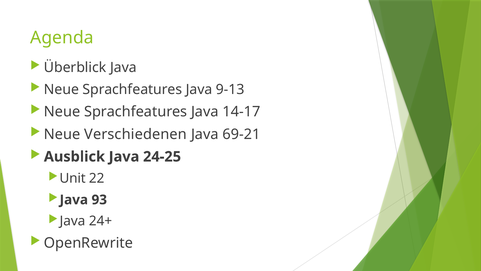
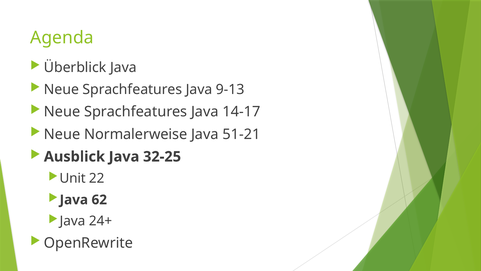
Verschiedenen: Verschiedenen -> Normalerweise (136, 134)
69-21: 69-21 -> 51-21 (241, 134)
24-25: 24-25 -> 32-25 (162, 156)
93: 93 -> 62 (99, 199)
